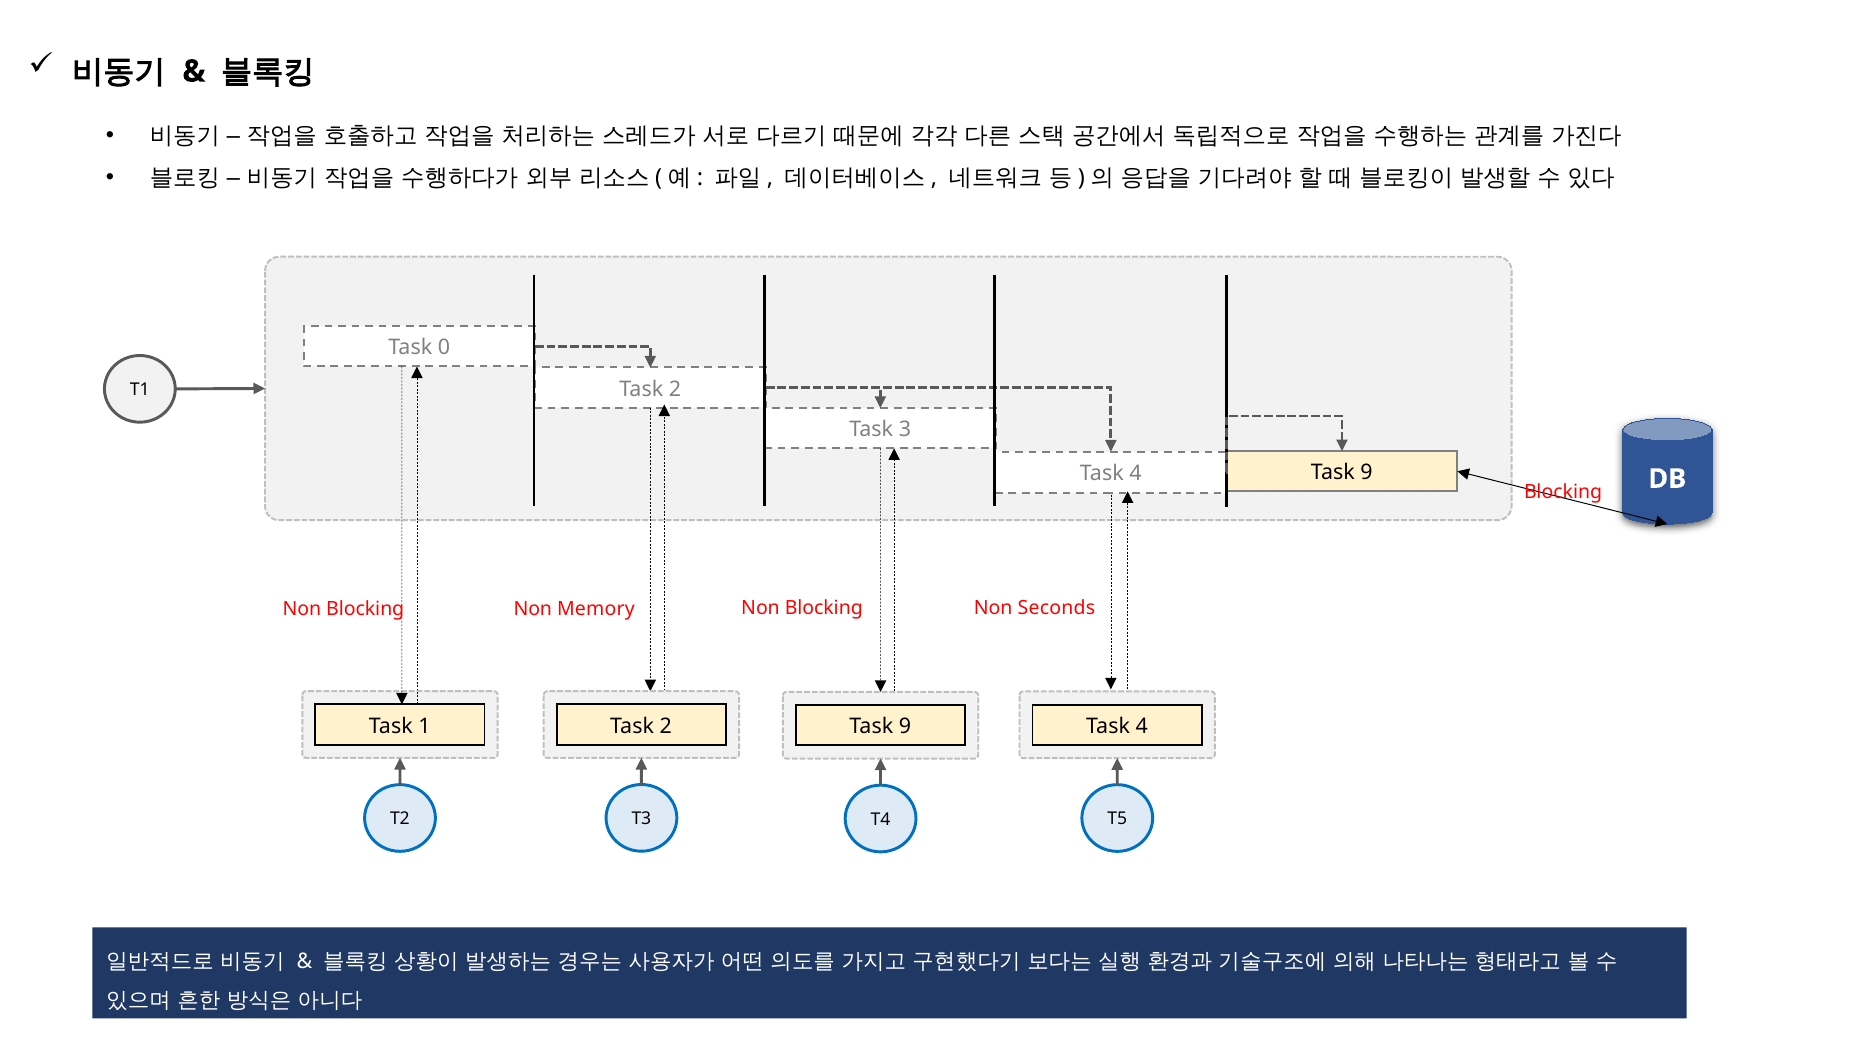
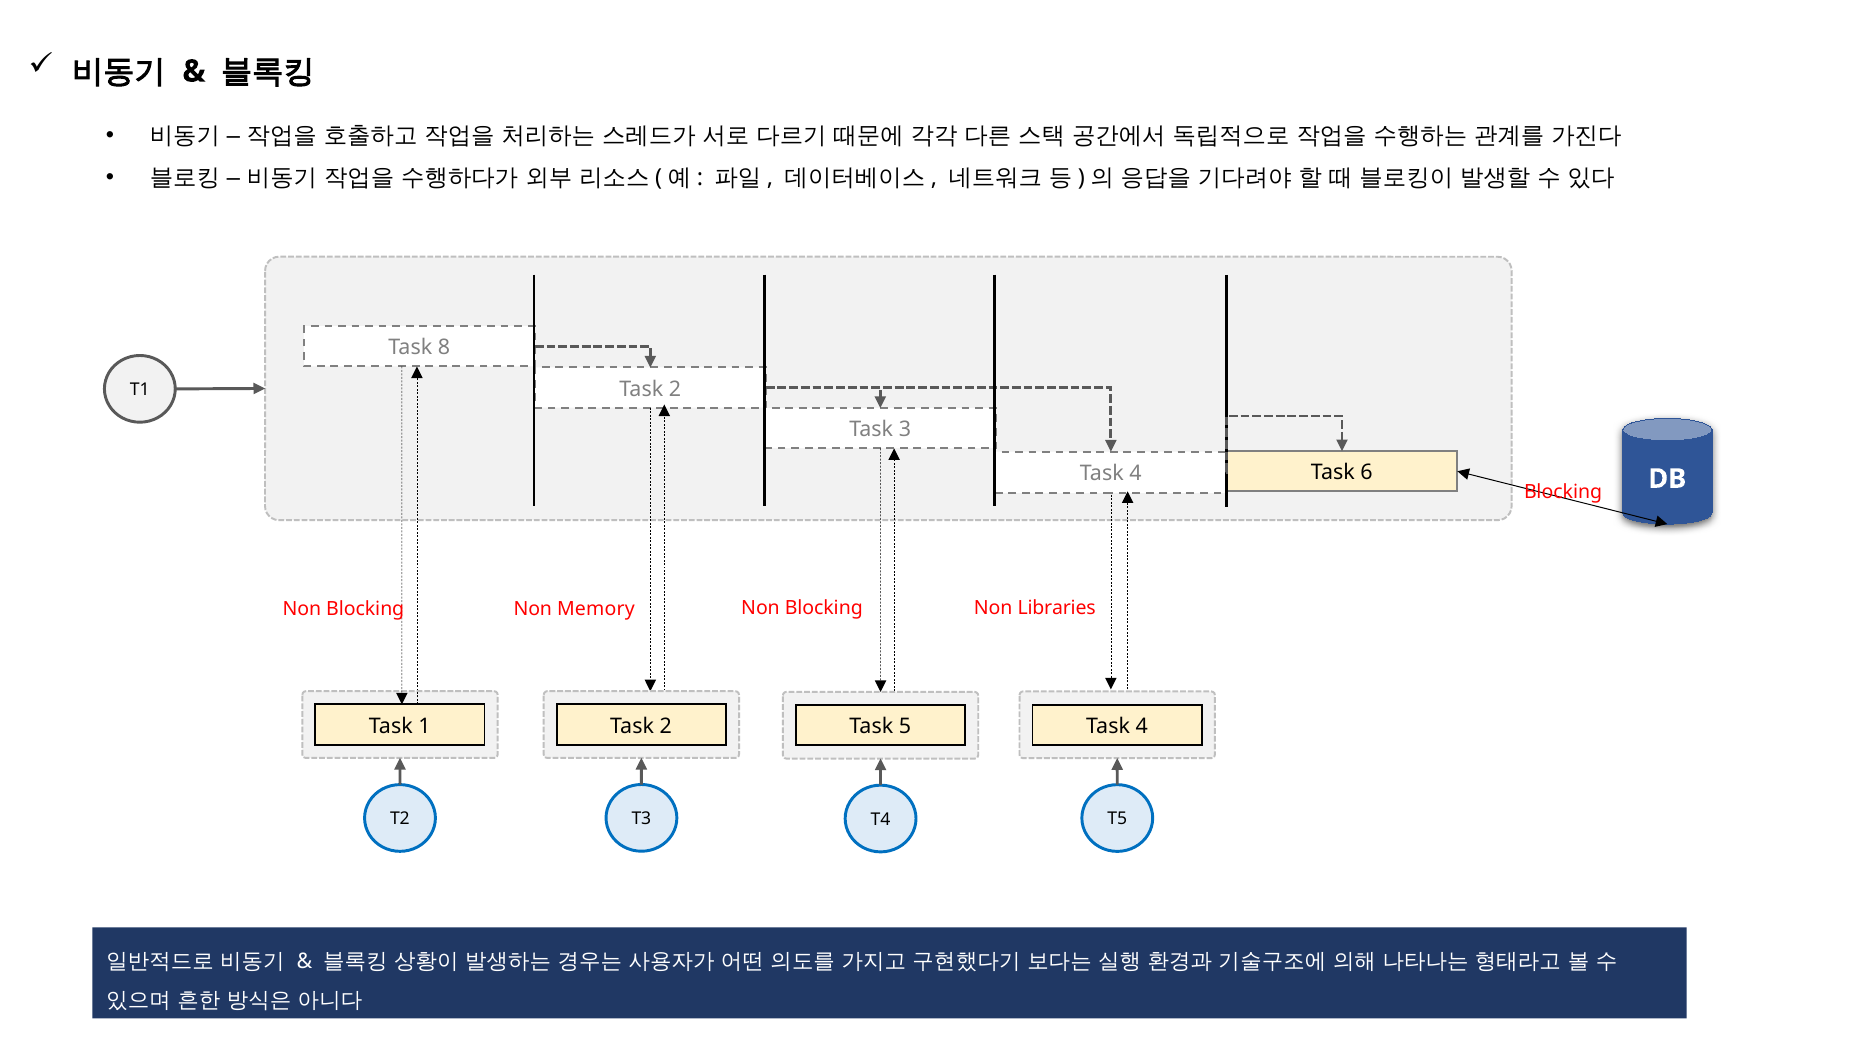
0: 0 -> 8 (444, 348)
4 Task 9: 9 -> 6 (1367, 473)
Seconds: Seconds -> Libraries (1057, 608)
9: 9 -> 5 (905, 726)
